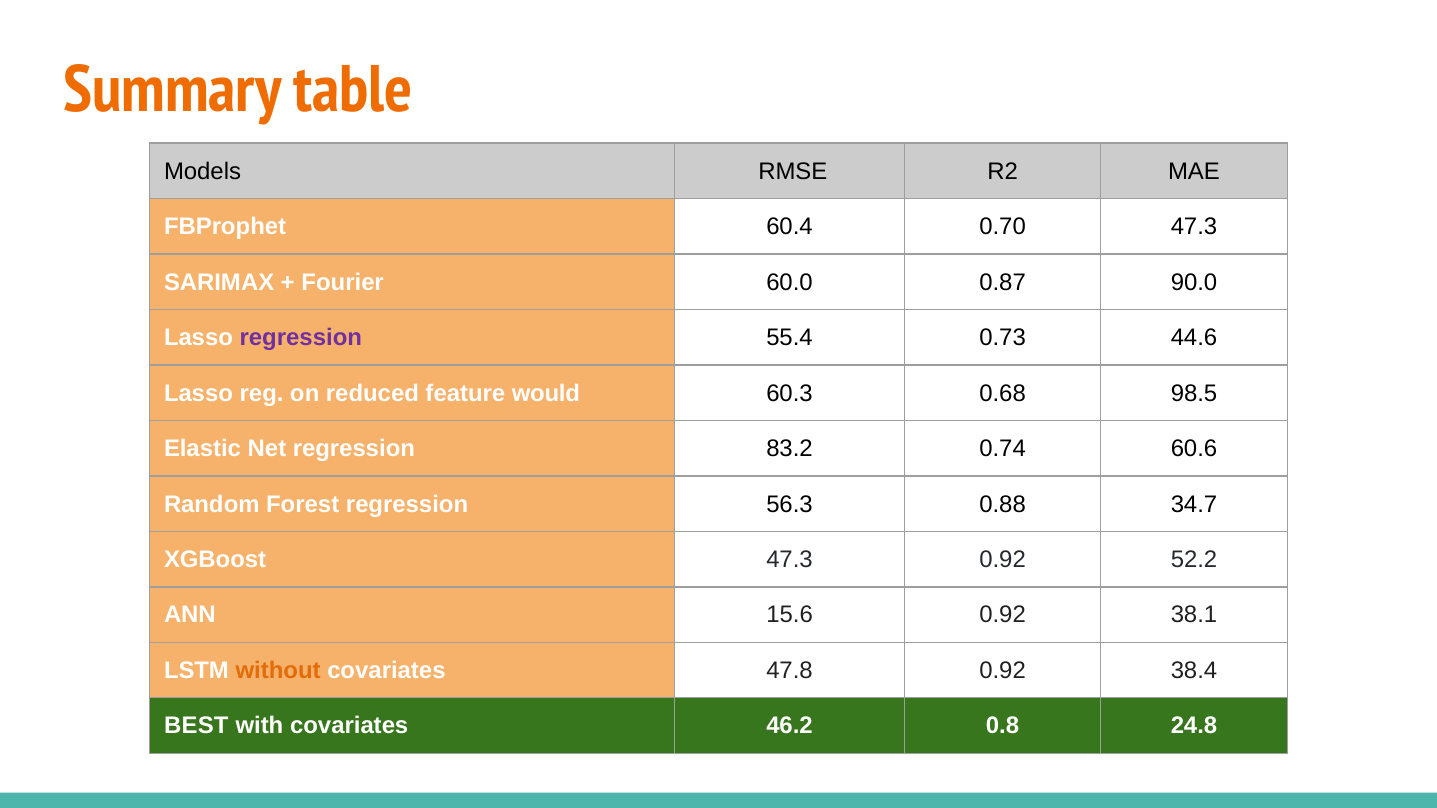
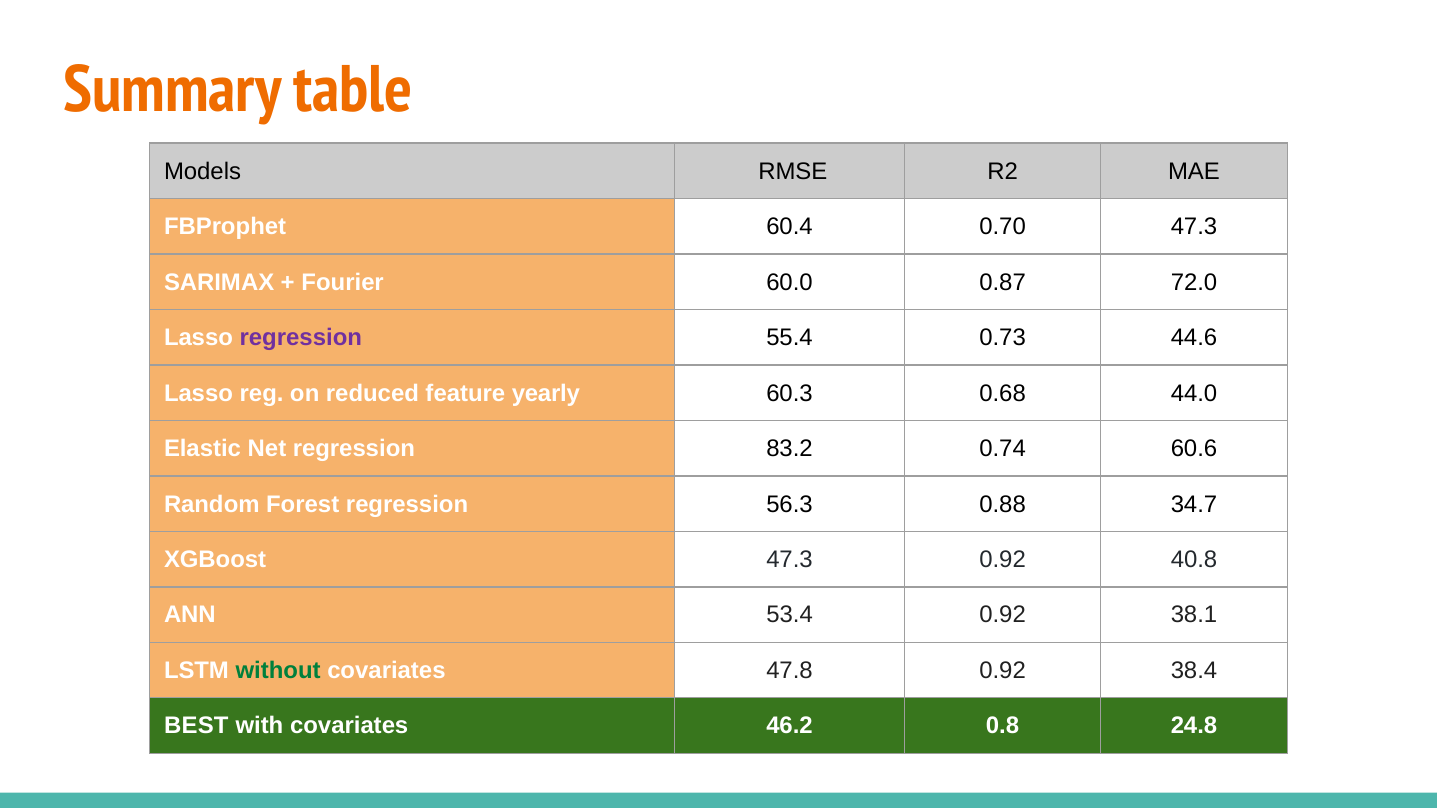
90.0: 90.0 -> 72.0 (1194, 282)
would: would -> yearly (546, 393)
98.5: 98.5 -> 44.0 (1194, 393)
52.2: 52.2 -> 40.8 (1194, 560)
15.6: 15.6 -> 53.4 (790, 615)
without colour: orange -> green (278, 671)
